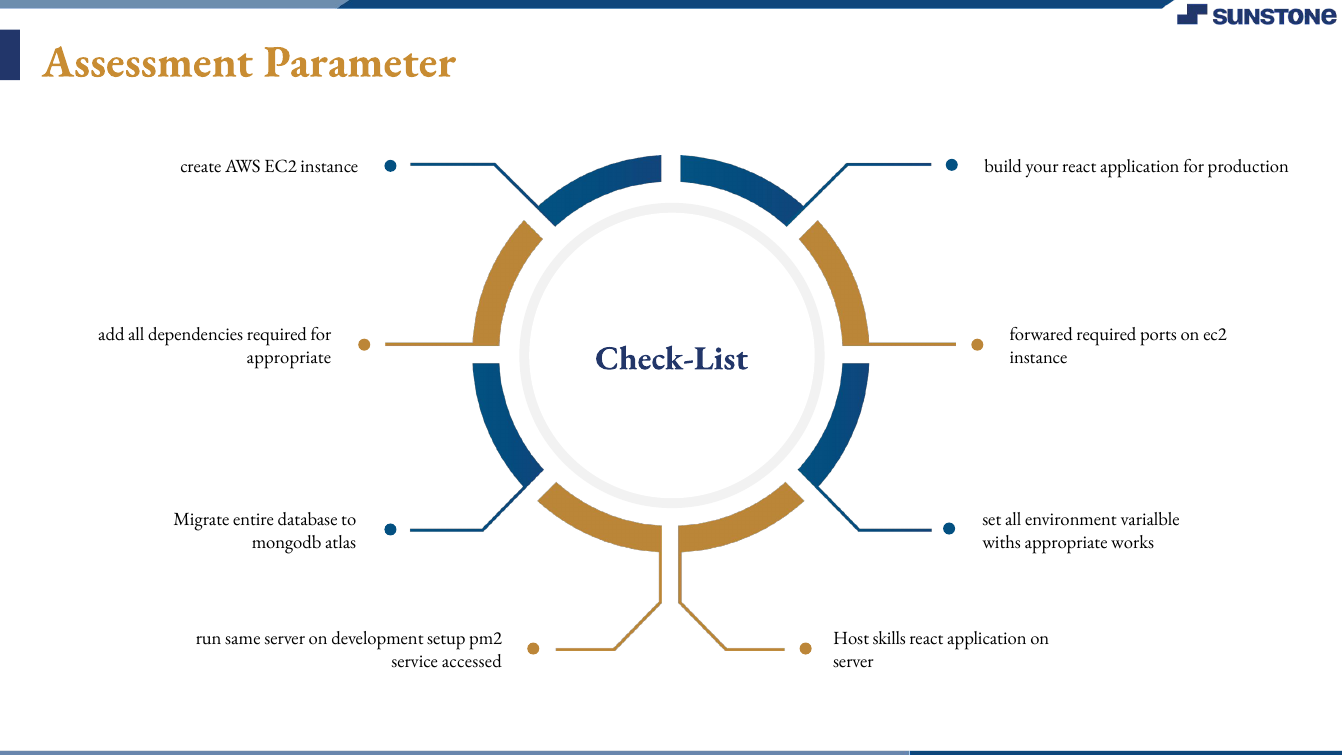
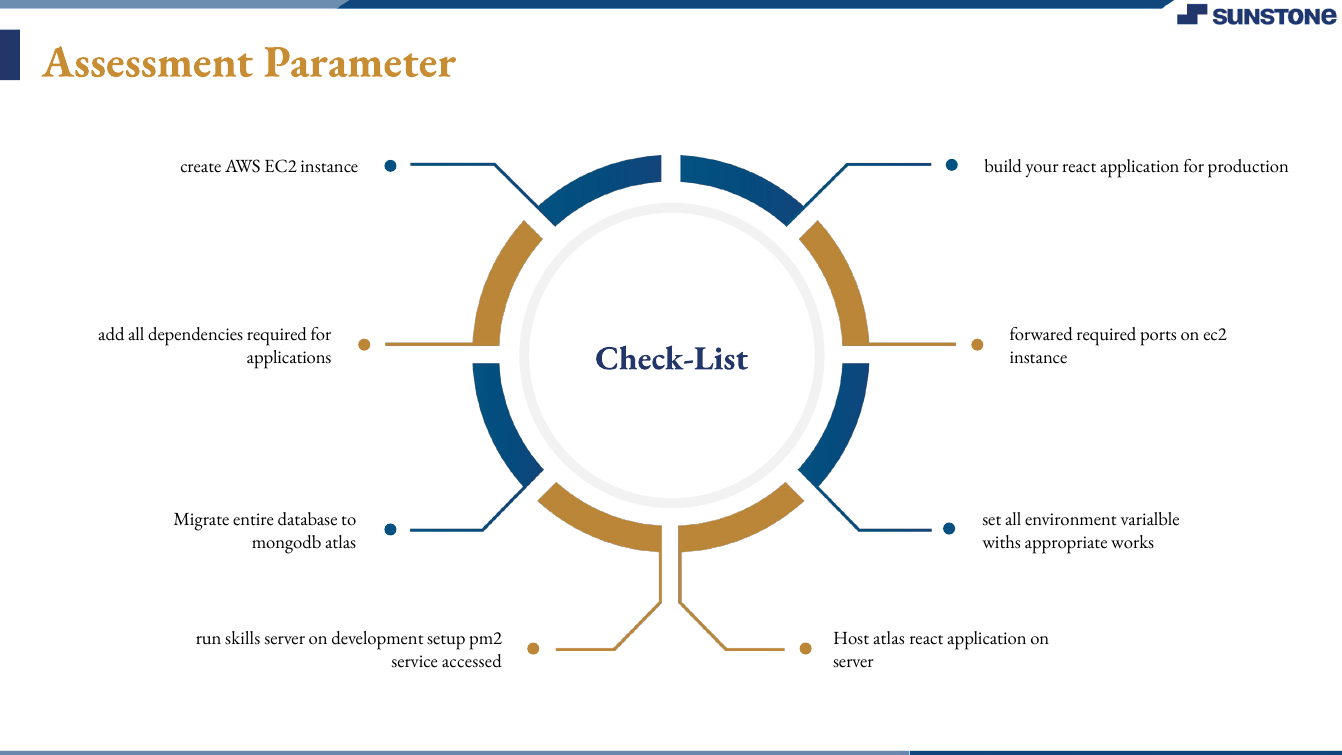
appropriate: appropriate -> applications (289, 357)
same: same -> skills (243, 639)
Host skills: skills -> atlas (889, 639)
